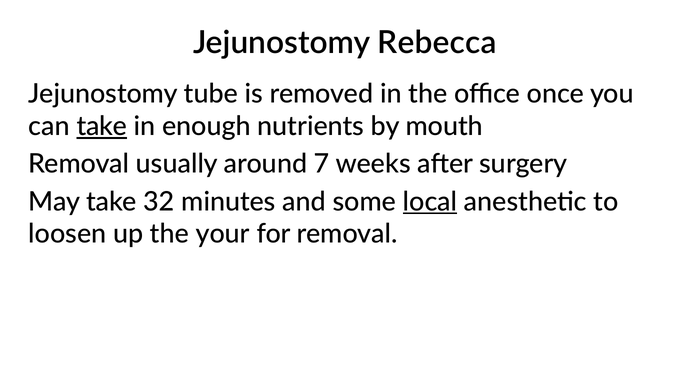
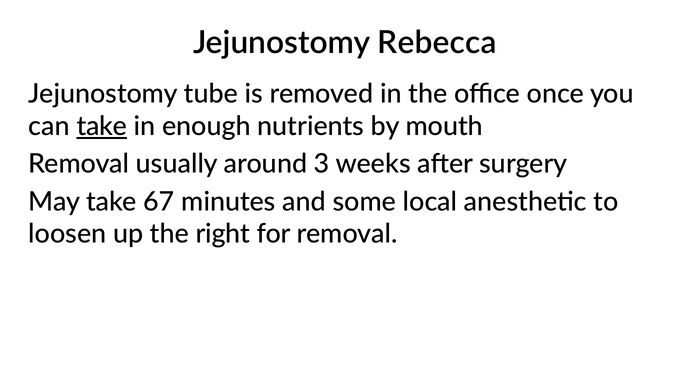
7: 7 -> 3 (322, 164)
32: 32 -> 67 (159, 202)
local underline: present -> none (430, 202)
your: your -> right (223, 234)
